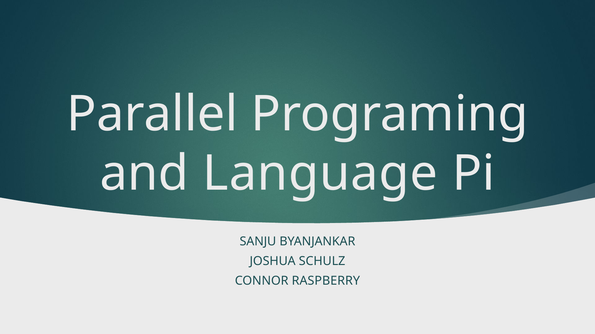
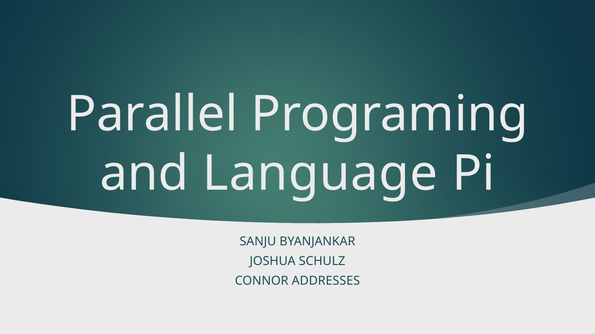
RASPBERRY: RASPBERRY -> ADDRESSES (326, 281)
